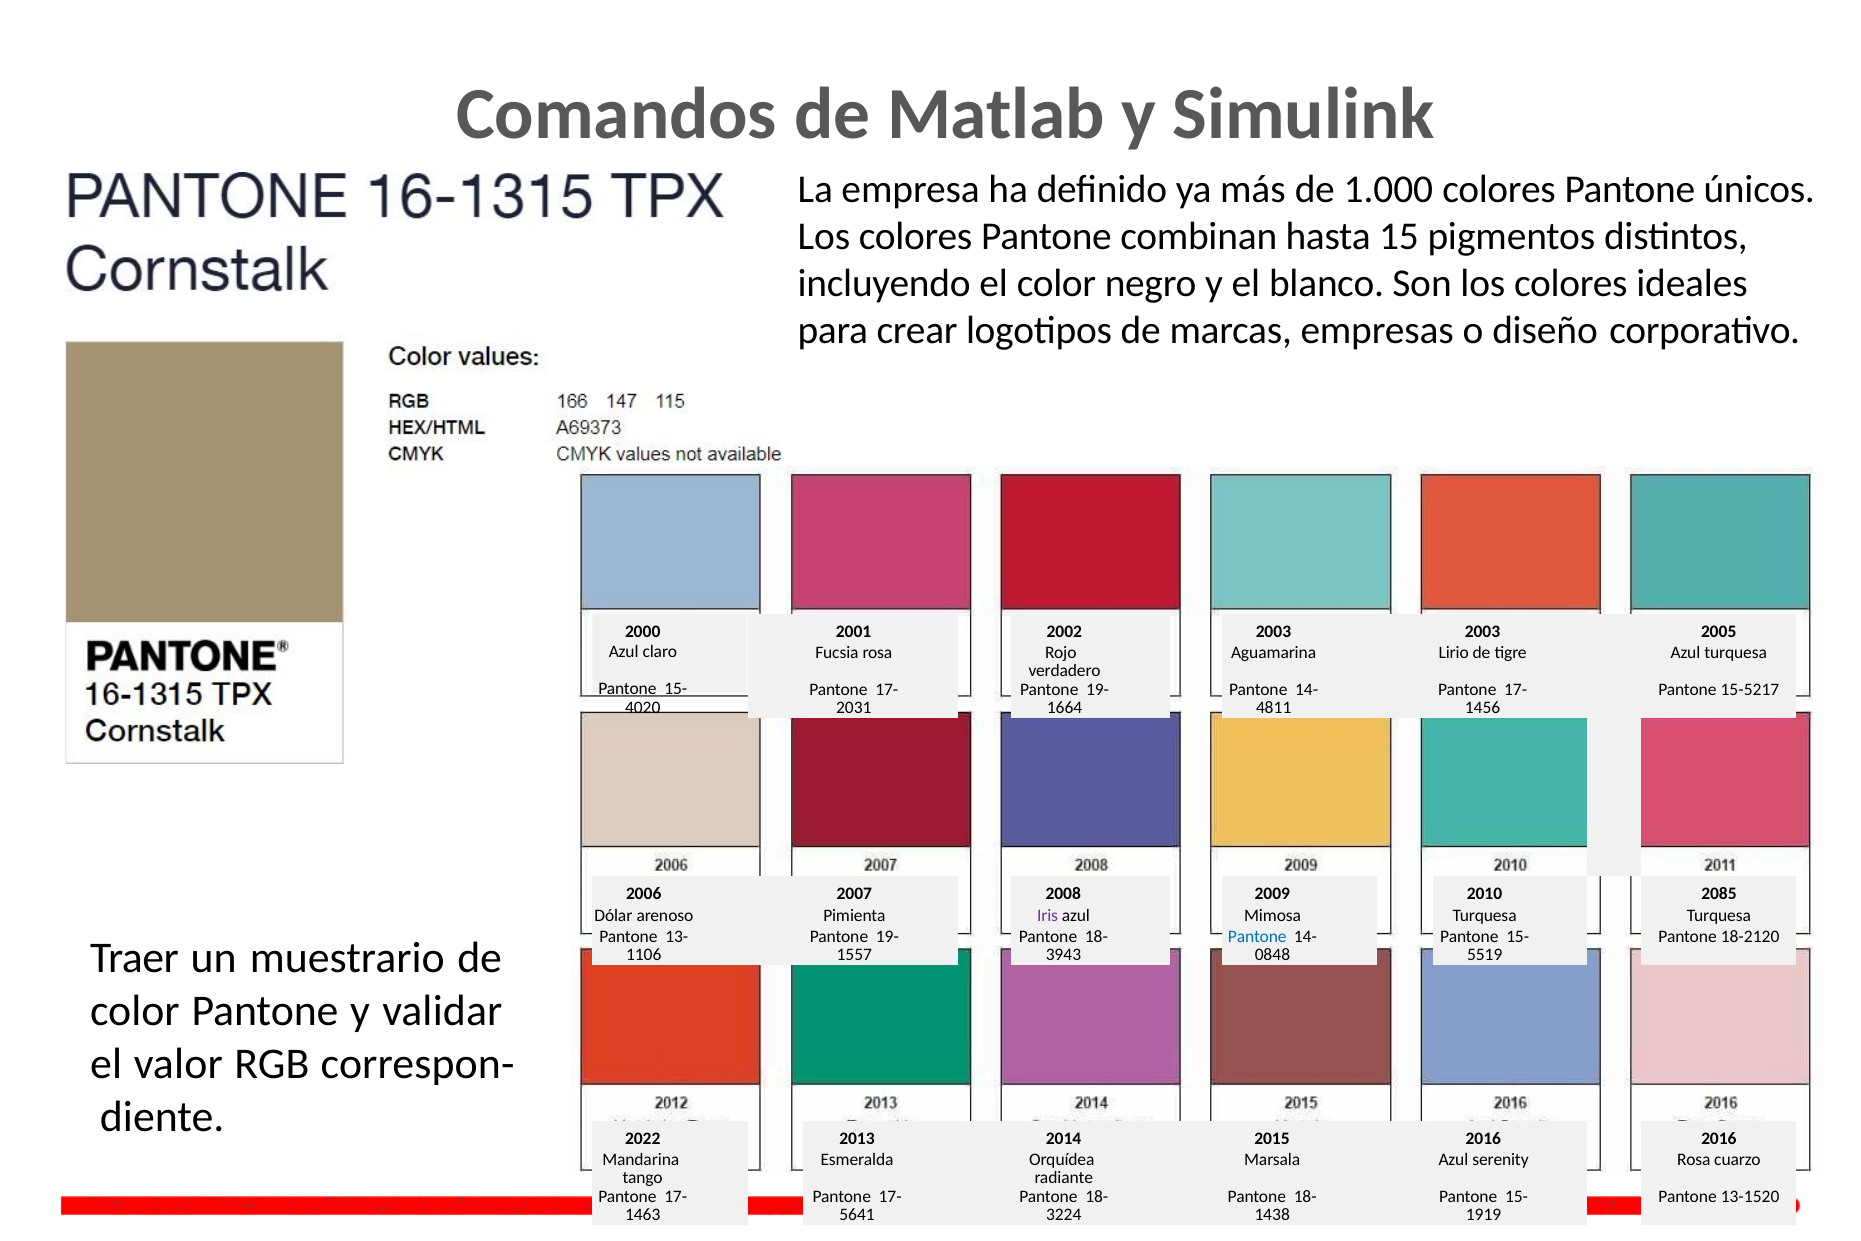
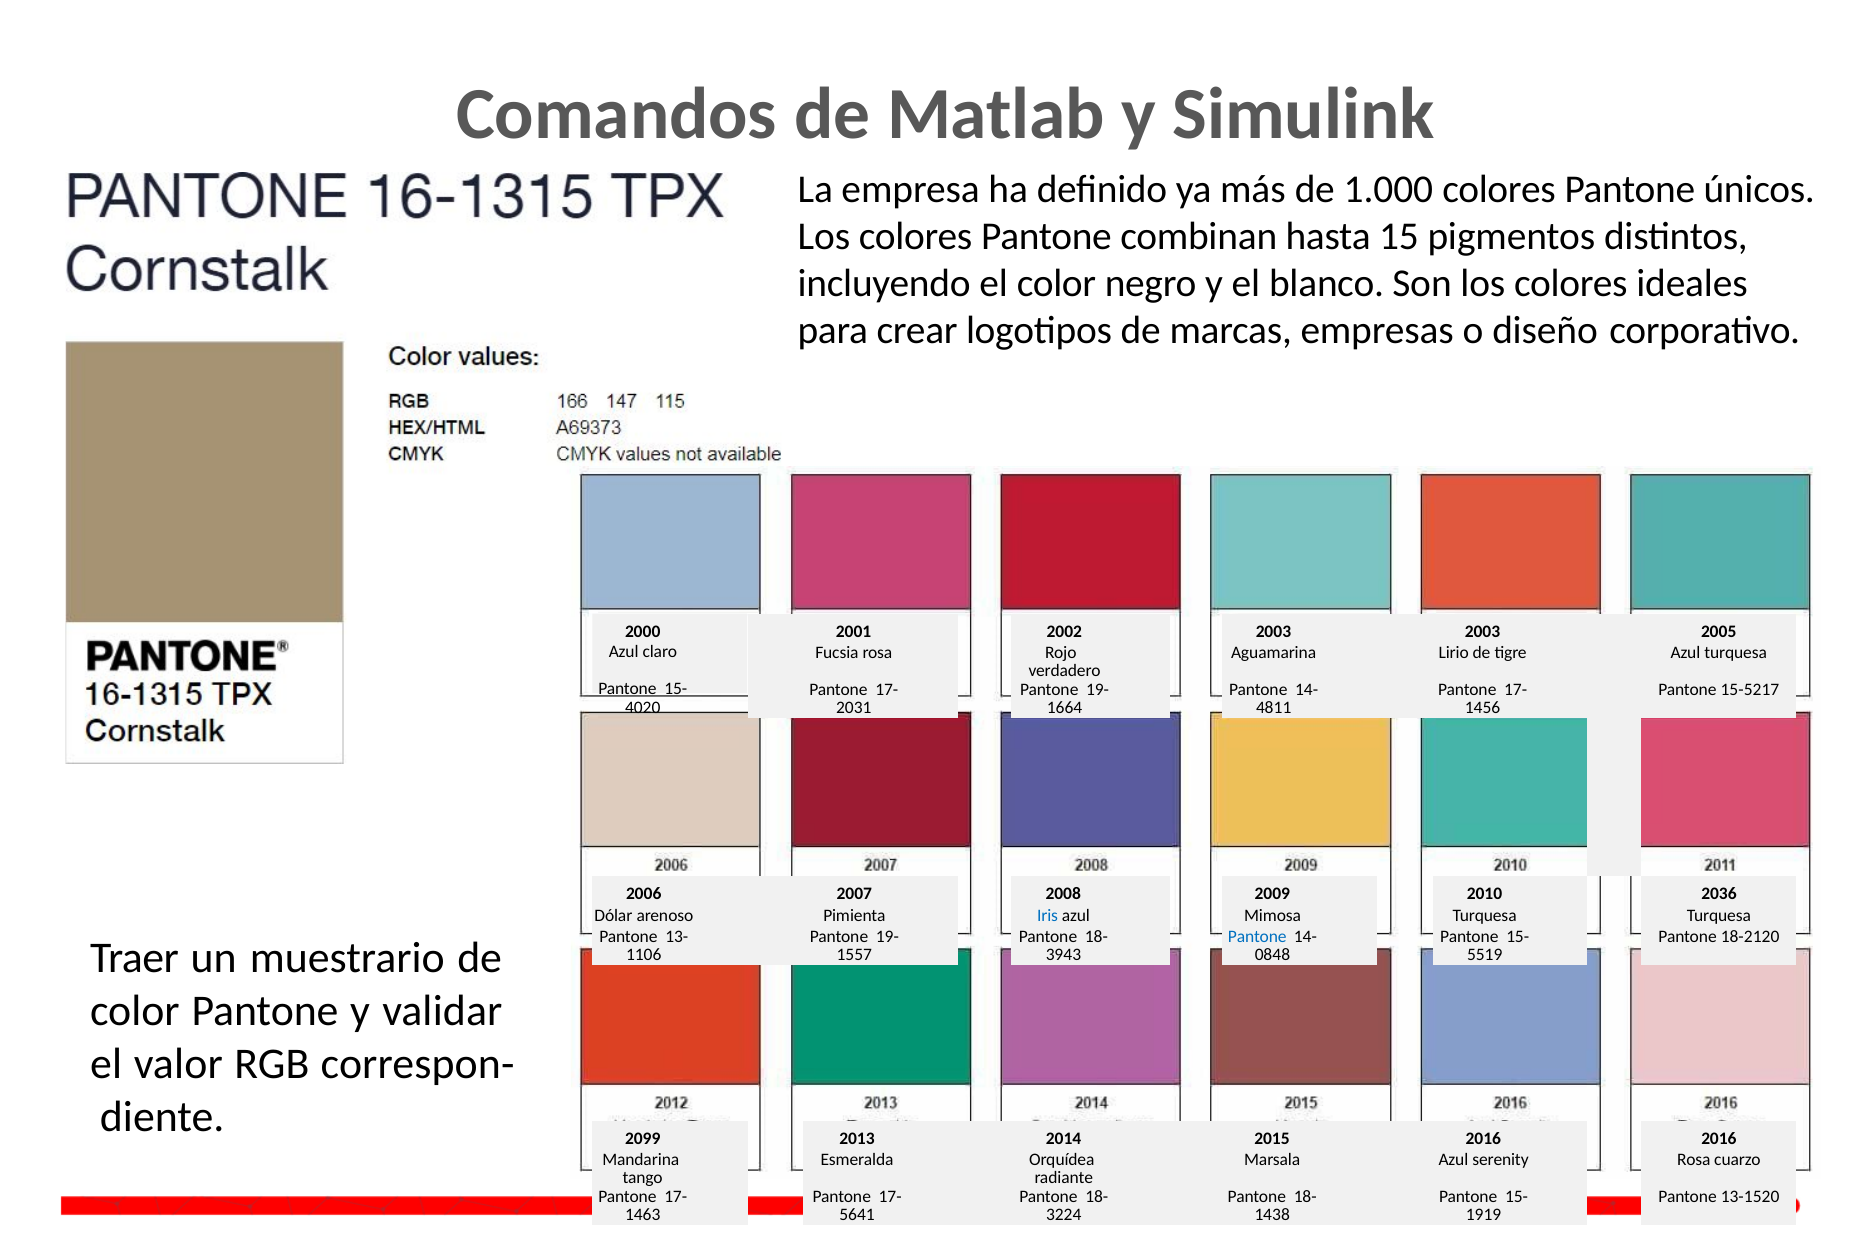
2085: 2085 -> 2036 (1719, 894)
Iris colour: purple -> blue (1048, 916)
2022: 2022 -> 2099 (643, 1140)
